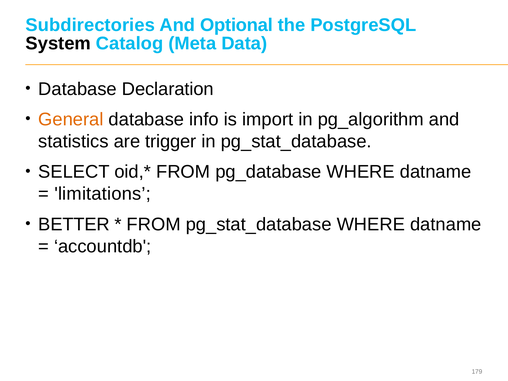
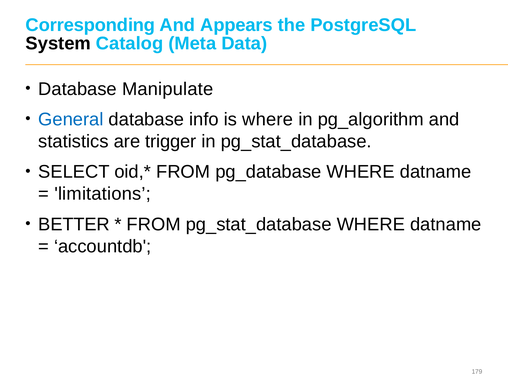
Subdirectories: Subdirectories -> Corresponding (90, 25)
Optional: Optional -> Appears (236, 25)
Declaration: Declaration -> Manipulate (168, 89)
General colour: orange -> blue (71, 119)
is import: import -> where (268, 119)
